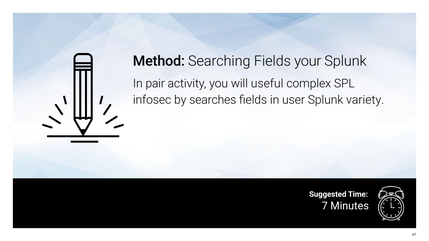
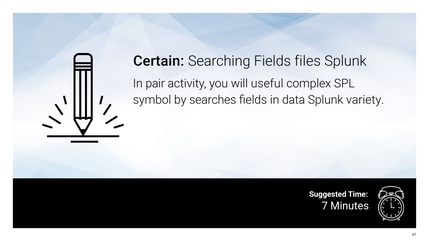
Method: Method -> Certain (159, 61)
your: your -> files (308, 61)
infosec: infosec -> symbol (152, 100)
user: user -> data (294, 100)
